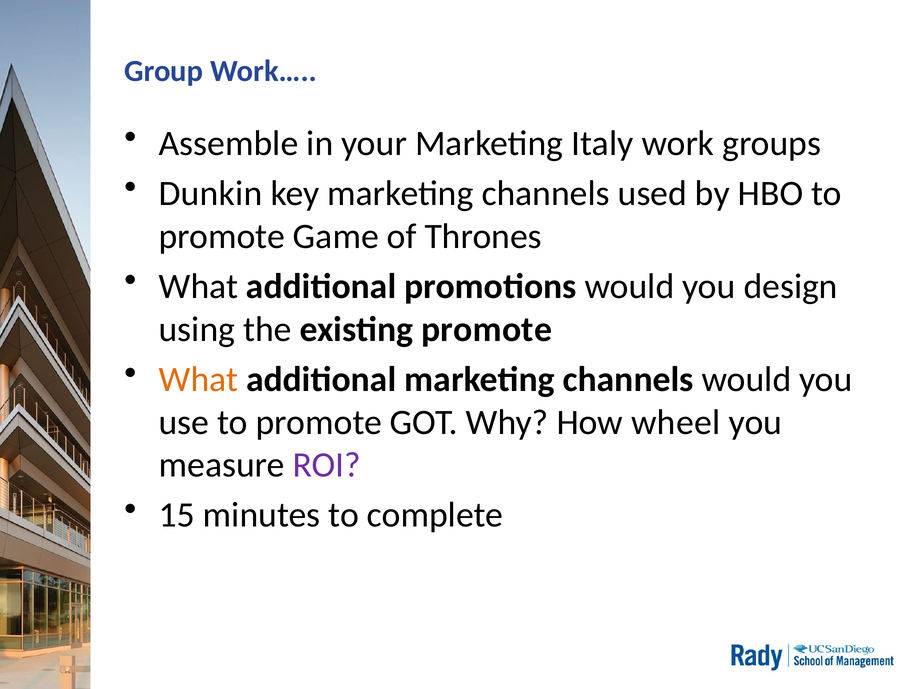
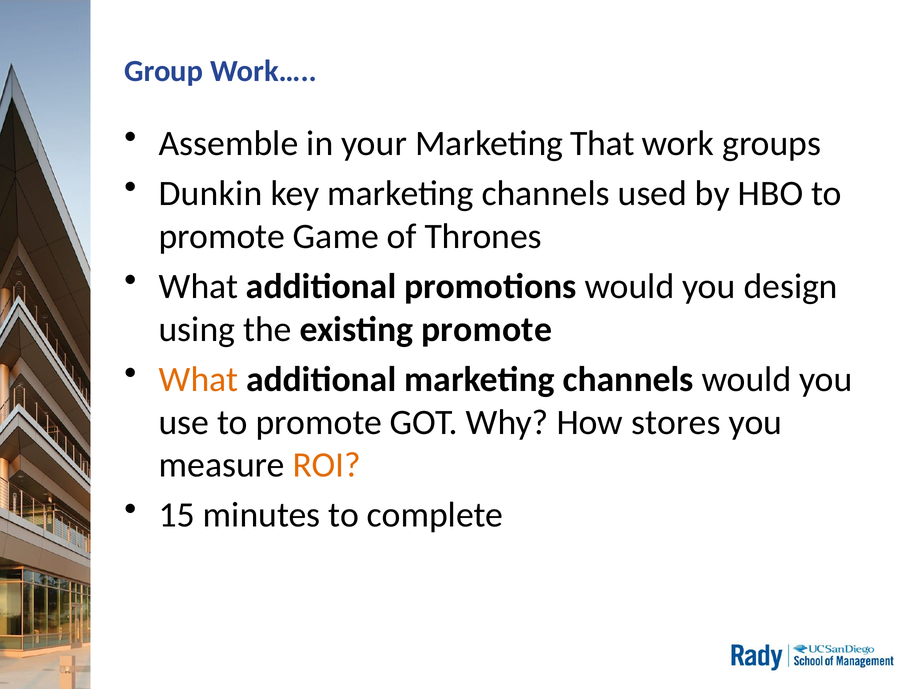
Italy: Italy -> That (602, 143)
wheel: wheel -> stores (676, 422)
ROI colour: purple -> orange (327, 465)
